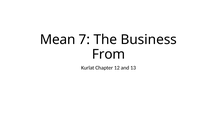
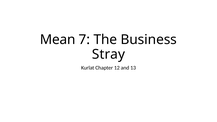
From: From -> Stray (108, 54)
